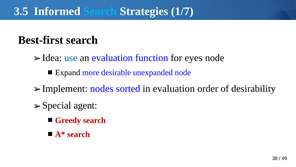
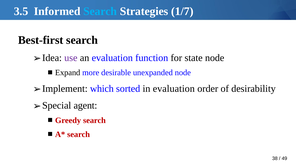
use colour: blue -> purple (71, 58)
eyes: eyes -> state (194, 58)
nodes: nodes -> which (102, 88)
